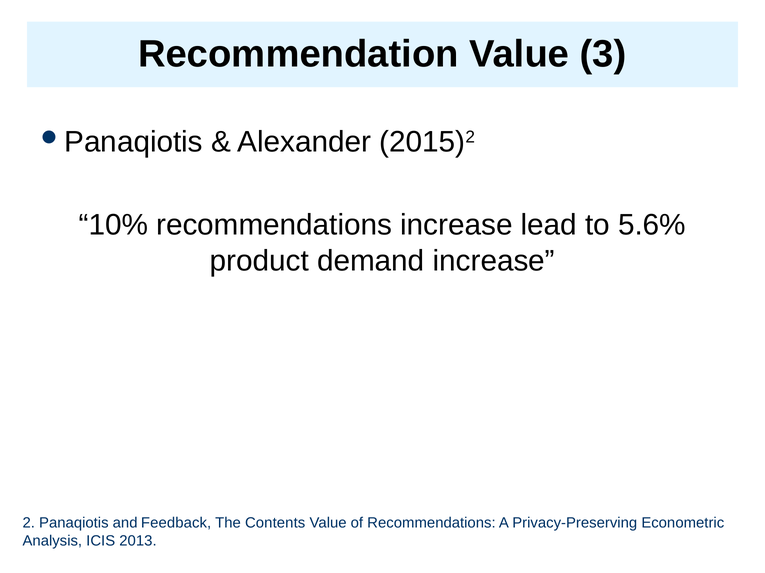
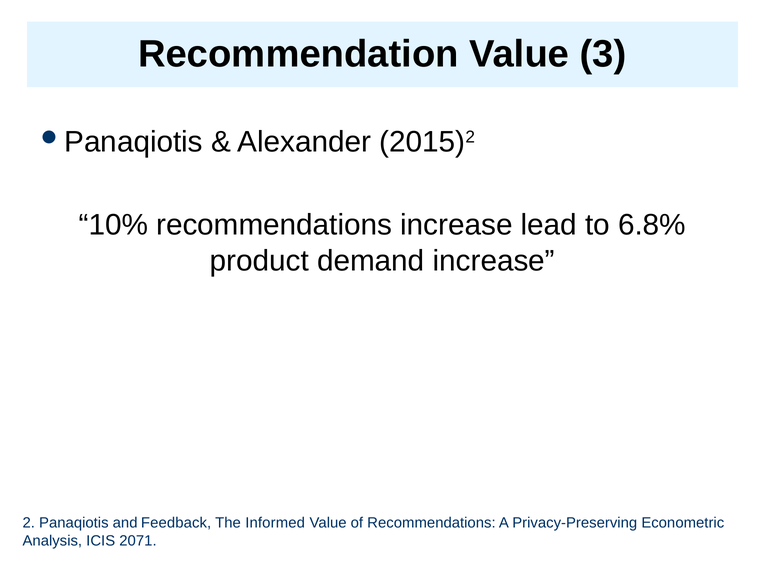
5.6%: 5.6% -> 6.8% (652, 225)
Contents: Contents -> Informed (275, 523)
2013: 2013 -> 2071 (138, 541)
